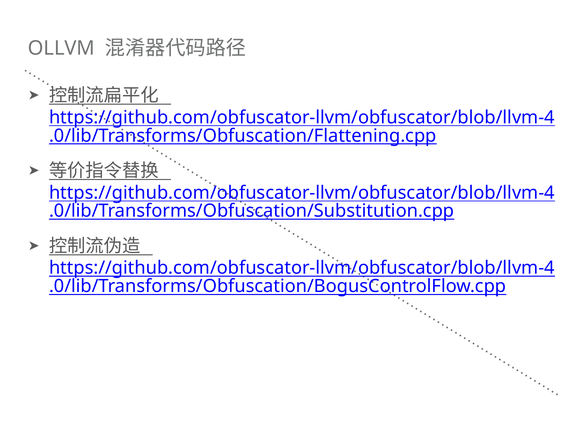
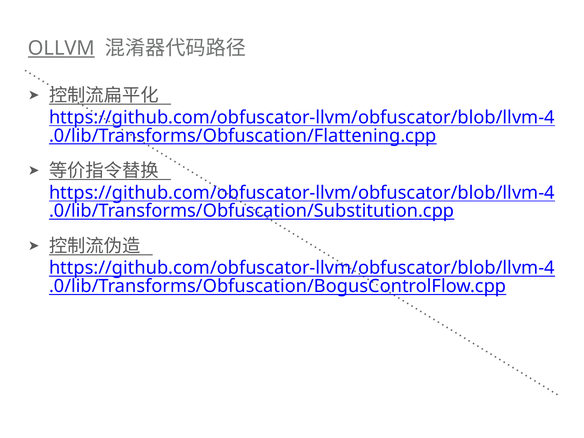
OLLVM underline: none -> present (61, 48)
